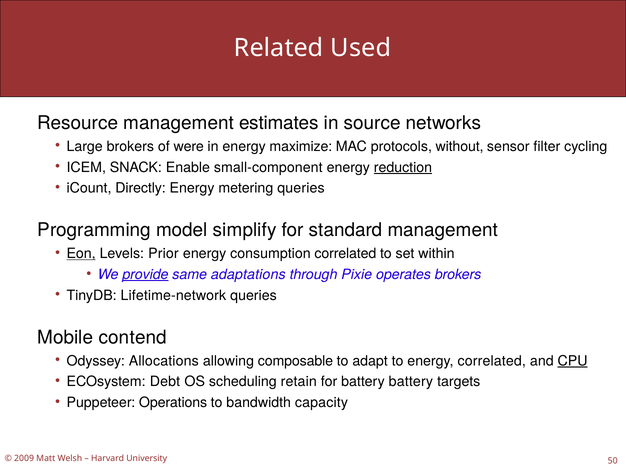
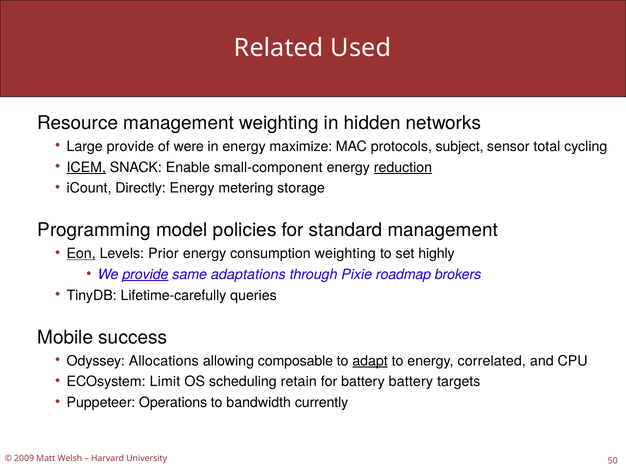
management estimates: estimates -> weighting (279, 123)
source: source -> hidden (372, 123)
Large brokers: brokers -> provide (130, 147)
without: without -> subject (460, 147)
filter: filter -> total (547, 147)
ICEM underline: none -> present (86, 168)
metering queries: queries -> storage (301, 188)
simplify: simplify -> policies (245, 230)
consumption correlated: correlated -> weighting (345, 254)
within: within -> highly (437, 254)
operates: operates -> roadmap (404, 275)
Lifetime-network: Lifetime-network -> Lifetime-carefully (173, 296)
contend: contend -> success (133, 338)
adapt underline: none -> present (370, 361)
CPU underline: present -> none (573, 361)
Debt: Debt -> Limit (165, 382)
capacity: capacity -> currently (322, 403)
